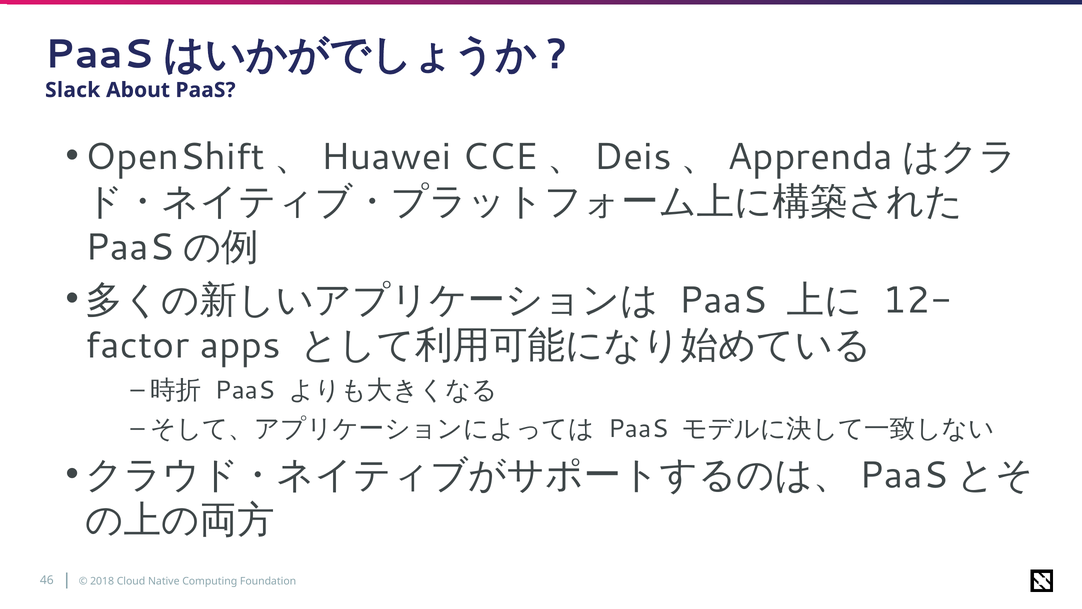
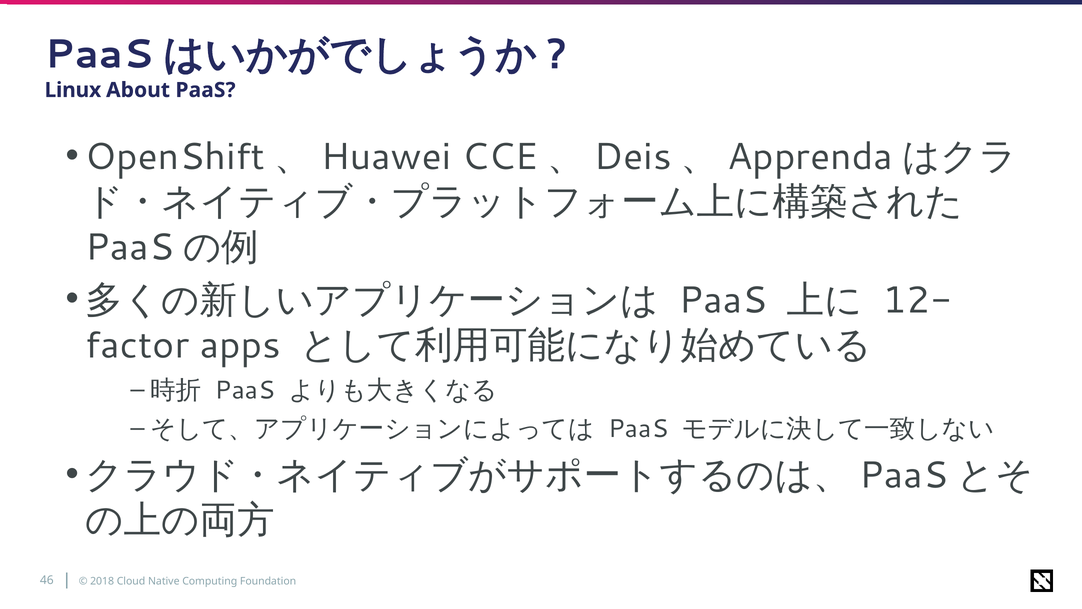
Slack: Slack -> Linux (73, 90)
